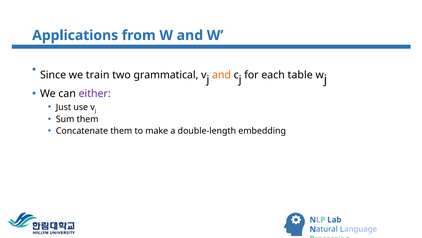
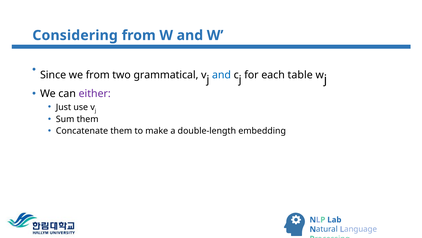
Applications: Applications -> Considering (75, 35)
we train: train -> from (98, 75)
and colour: orange -> blue (221, 75)
